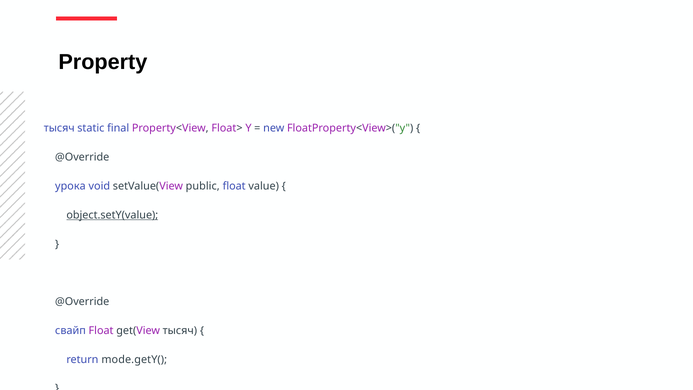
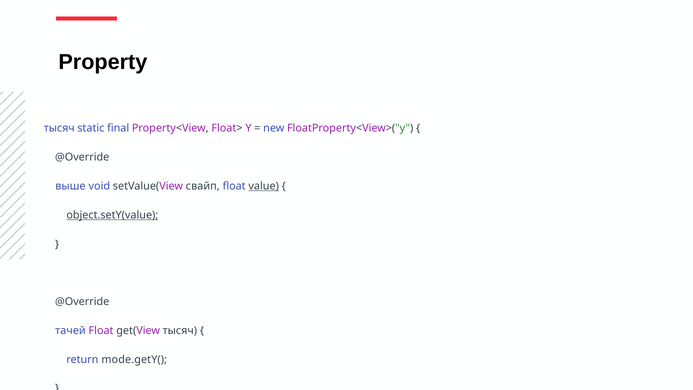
урока: урока -> выше (70, 186)
public: public -> свайп (203, 186)
value underline: none -> present (264, 186)
свайп: свайп -> тачей (70, 330)
